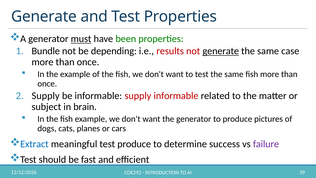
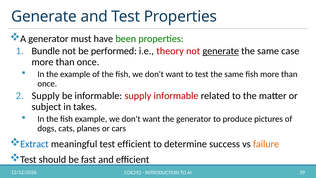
must underline: present -> none (81, 39)
depending: depending -> performed (114, 51)
results: results -> theory (170, 51)
brain: brain -> takes (85, 107)
test produce: produce -> efficient (134, 144)
failure colour: purple -> orange (266, 144)
